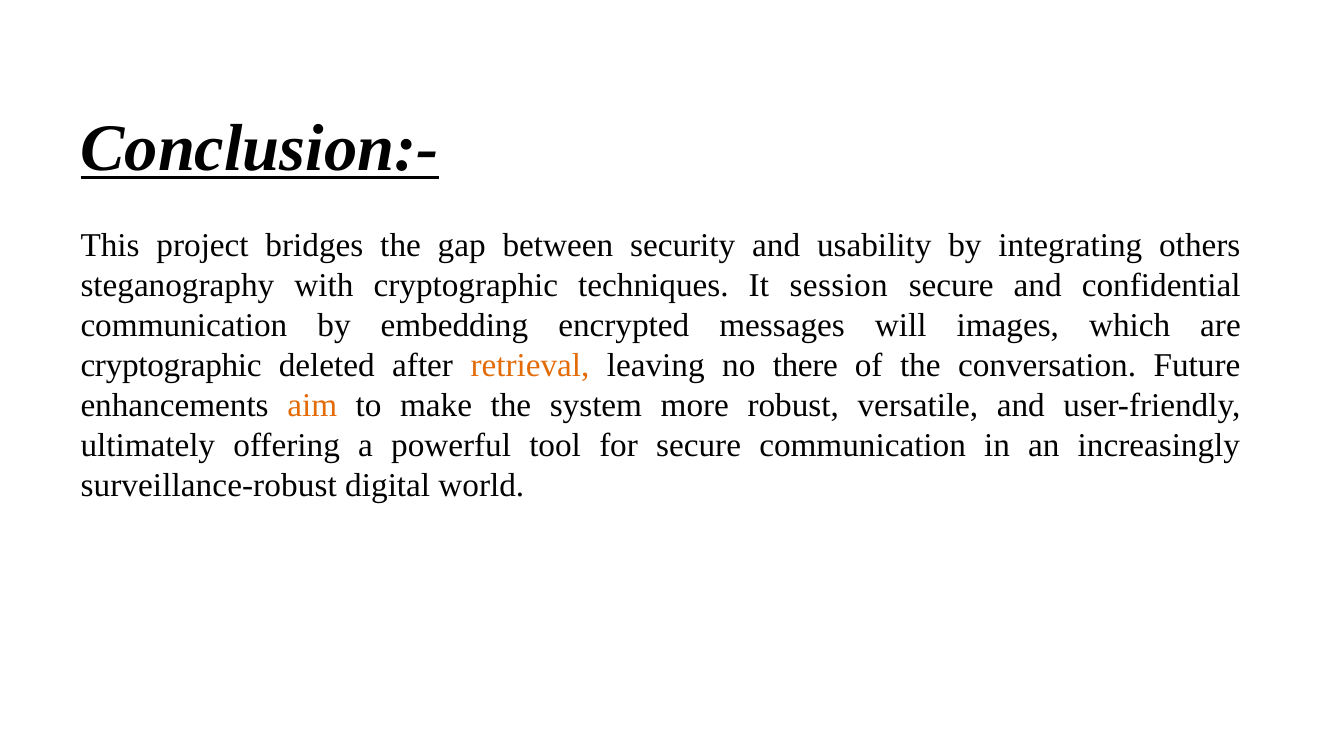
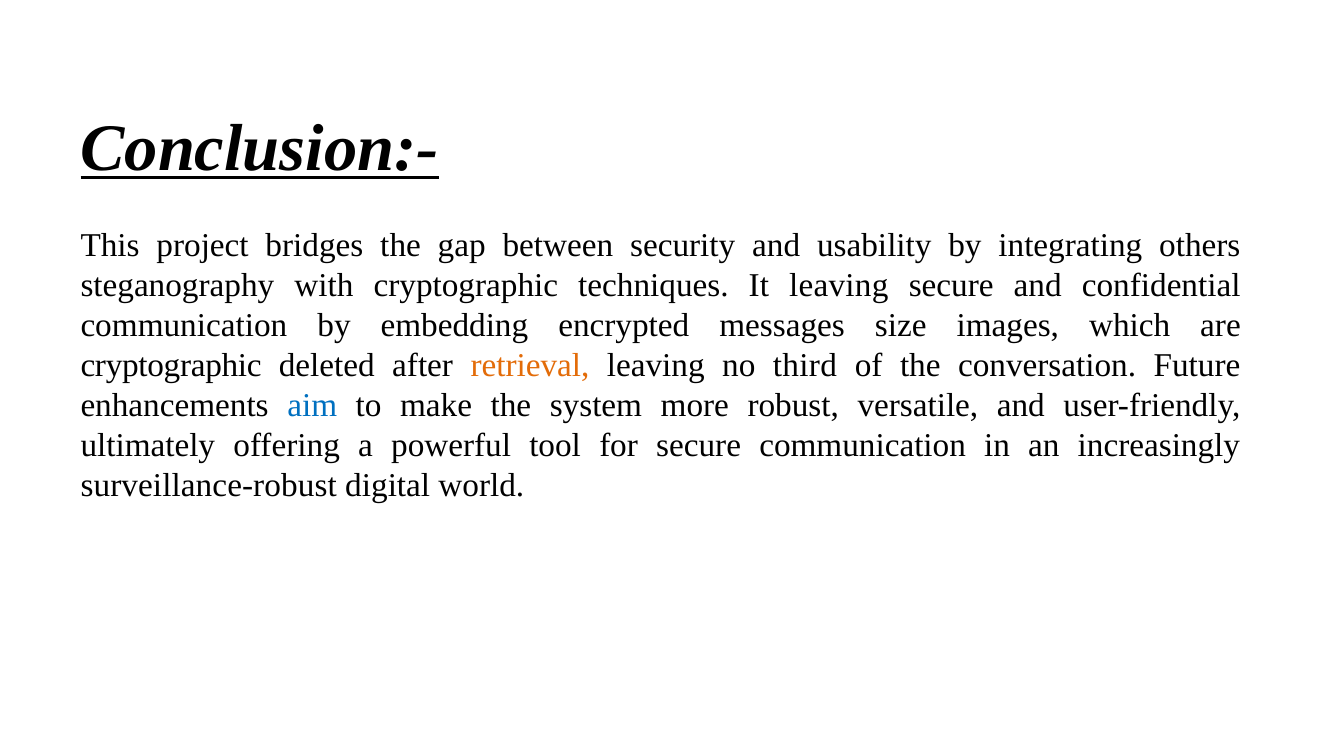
It session: session -> leaving (839, 286)
will: will -> size (901, 326)
there: there -> third (805, 365)
aim colour: orange -> blue (312, 405)
